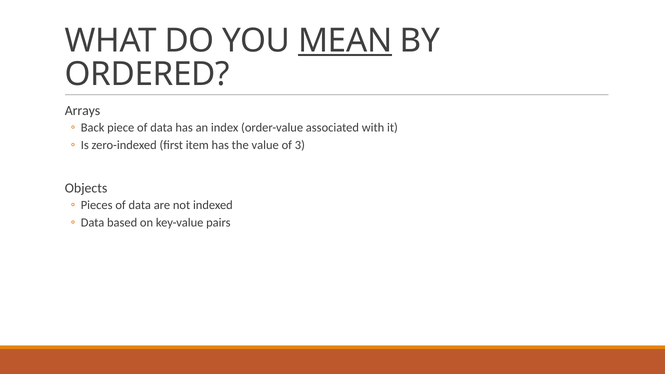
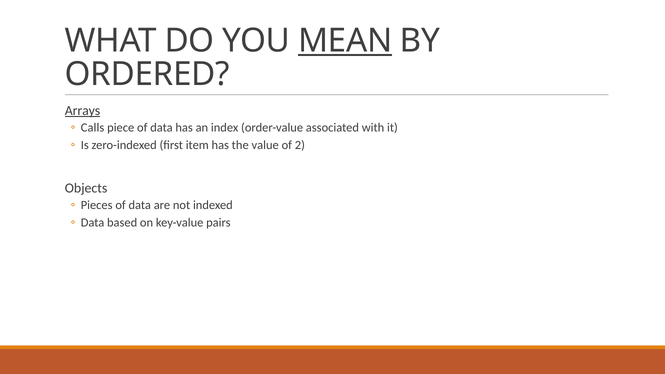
Arrays underline: none -> present (83, 111)
Back: Back -> Calls (93, 128)
3: 3 -> 2 (300, 145)
